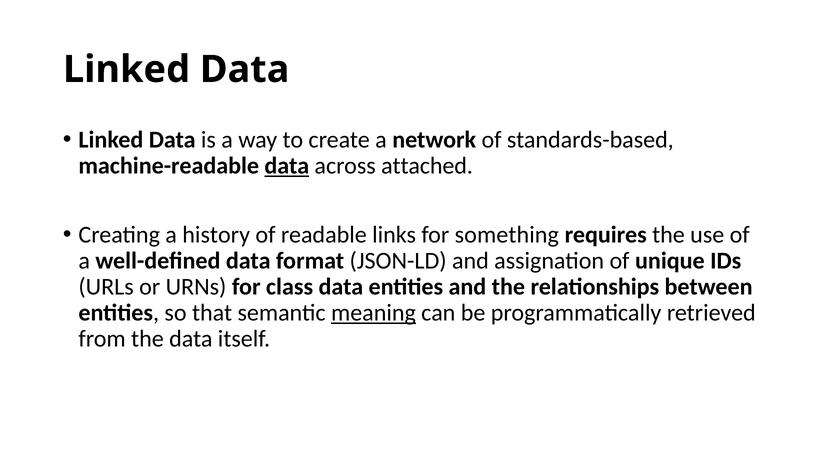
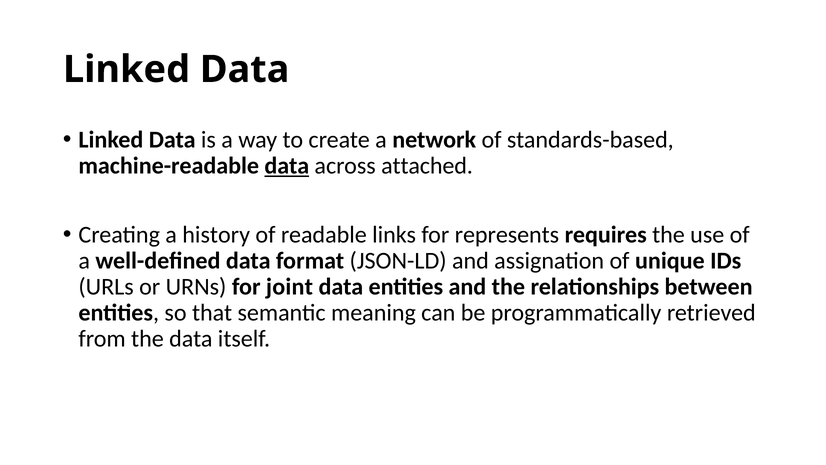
something: something -> represents (507, 235)
class: class -> joint (289, 287)
meaning underline: present -> none (373, 313)
